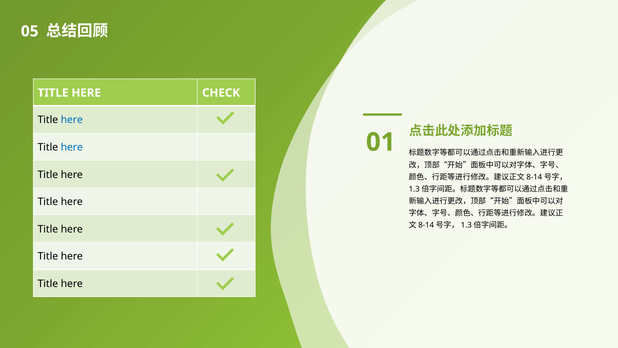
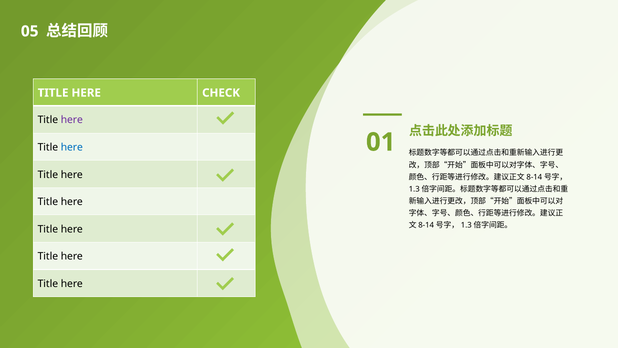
here colour: blue -> purple (72, 120)
